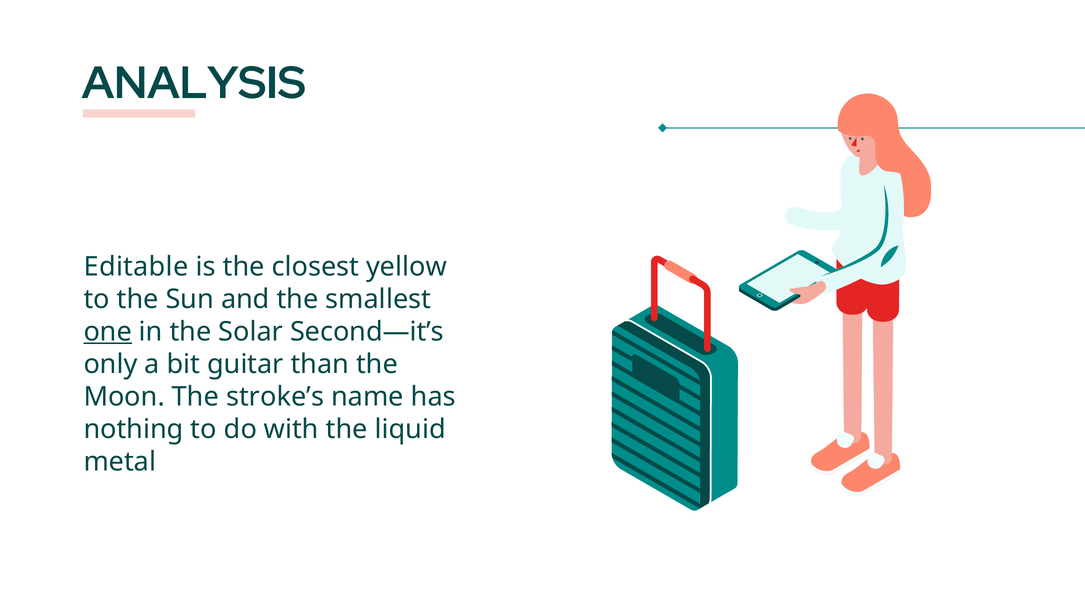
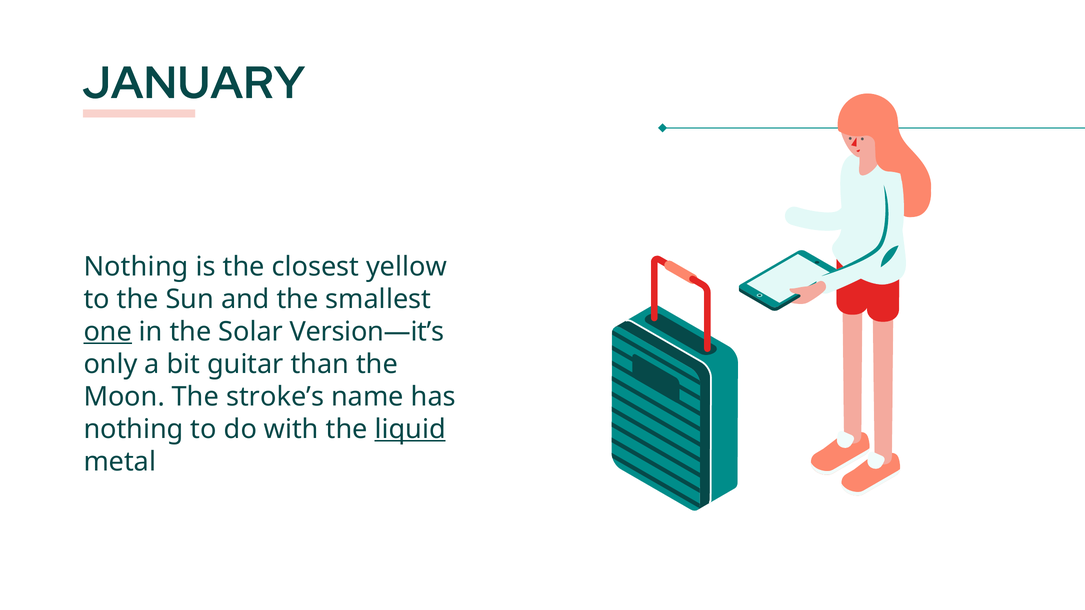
ANALYSIS: ANALYSIS -> JANUARY (194, 83)
Editable: Editable -> Nothing (136, 267)
Second—it’s: Second—it’s -> Version—it’s (367, 332)
liquid underline: none -> present (410, 429)
